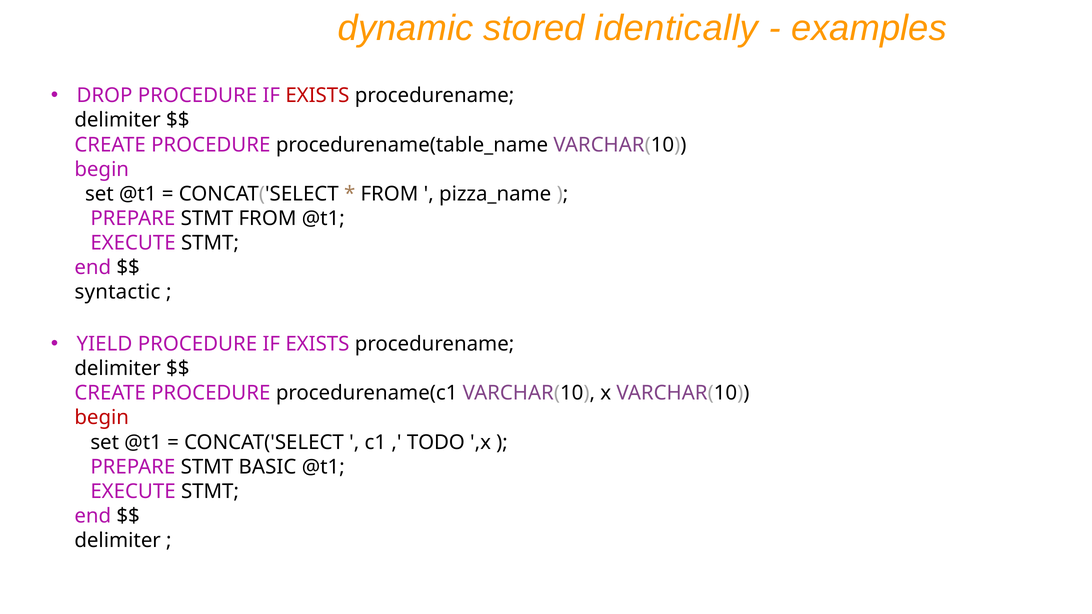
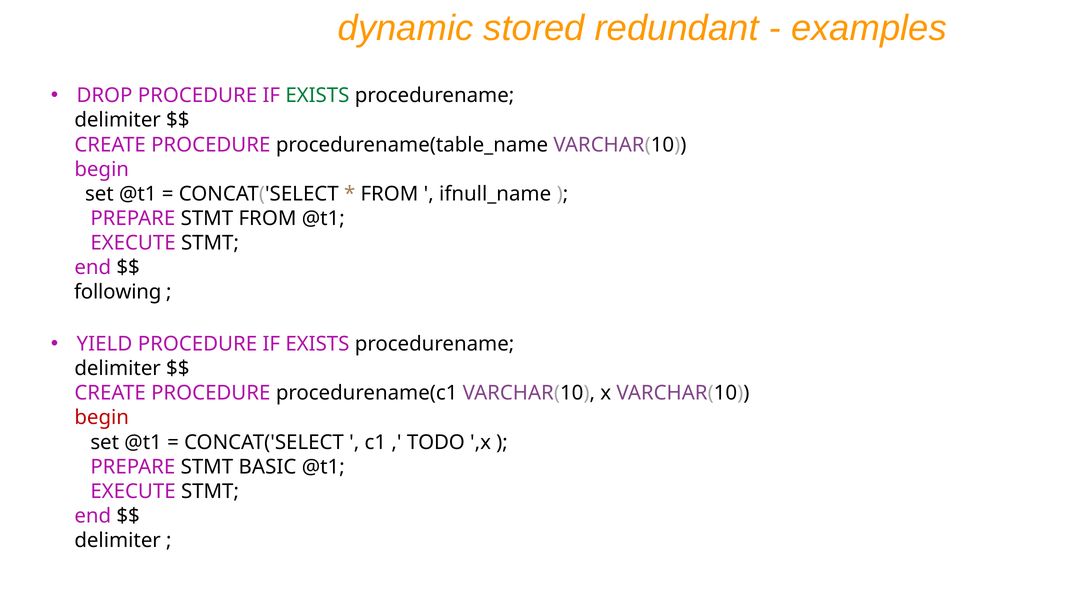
identically: identically -> redundant (677, 28)
EXISTS colour: red -> green (317, 96)
pizza_name: pizza_name -> ifnull_name (495, 194)
syntactic: syntactic -> following (118, 292)
